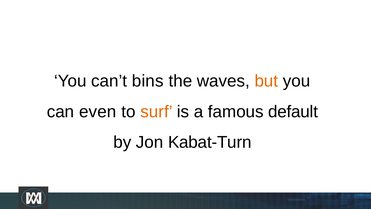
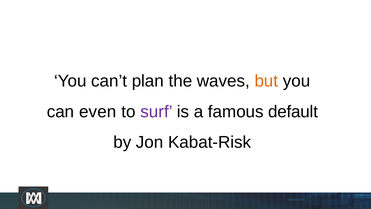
bins: bins -> plan (148, 81)
surf colour: orange -> purple (156, 112)
Kabat-Turn: Kabat-Turn -> Kabat-Risk (210, 142)
